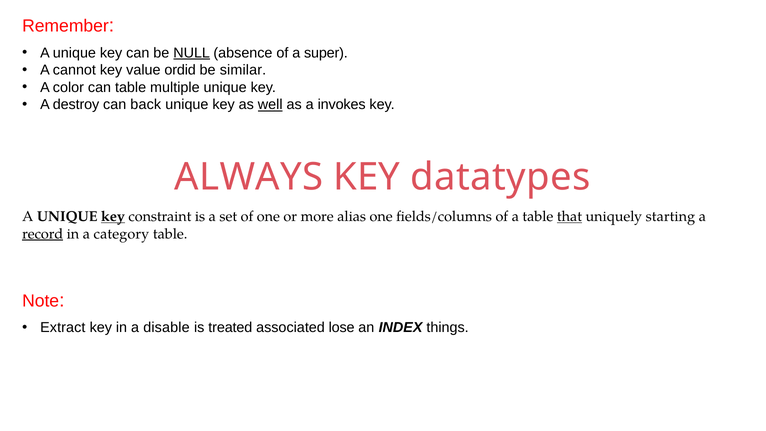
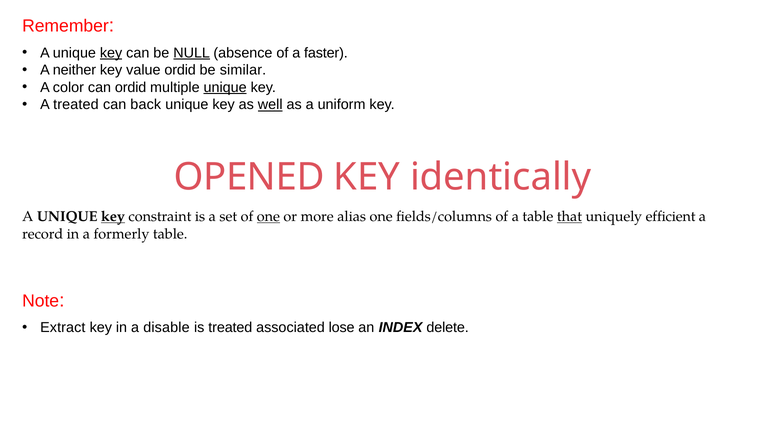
key underline: none -> present (111, 53)
super: super -> faster (326, 53)
cannot: cannot -> neither (74, 70)
can table: table -> ordid (131, 87)
unique underline: none -> present (225, 87)
A destroy: destroy -> treated (76, 105)
invokes: invokes -> uniform (342, 105)
ALWAYS: ALWAYS -> OPENED (249, 177)
datatypes: datatypes -> identically (501, 177)
one underline: none -> present (268, 216)
starting: starting -> efficient (671, 216)
record underline: present -> none (43, 234)
category: category -> formerly (121, 234)
things: things -> delete (448, 328)
